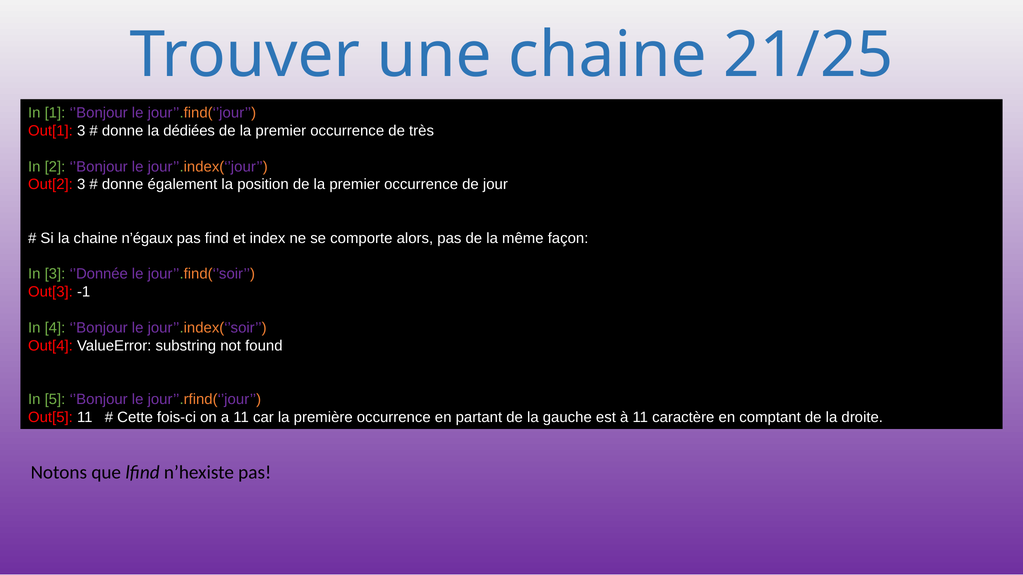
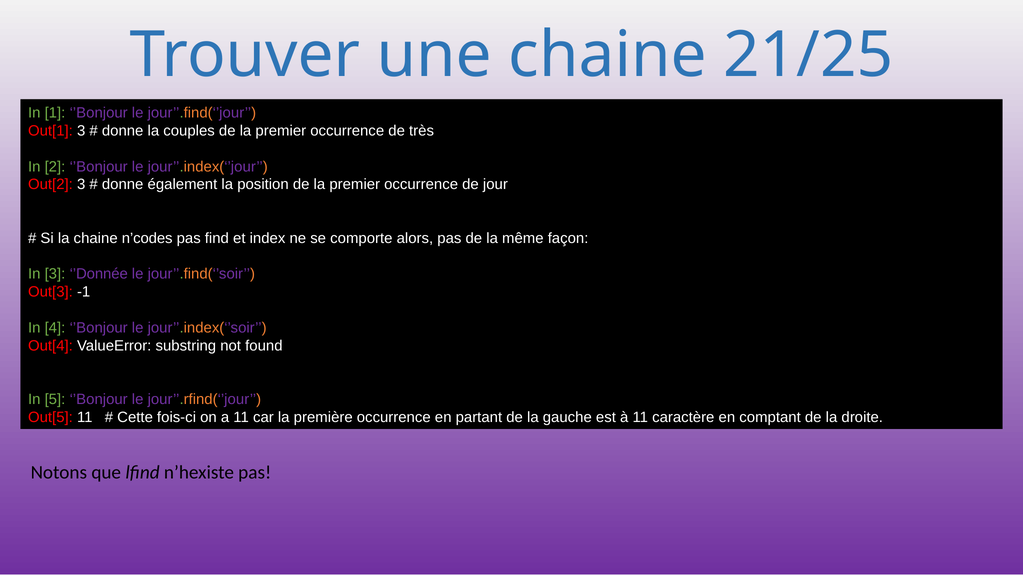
dédiées: dédiées -> couples (189, 131)
n’égaux: n’égaux -> n’codes (147, 238)
